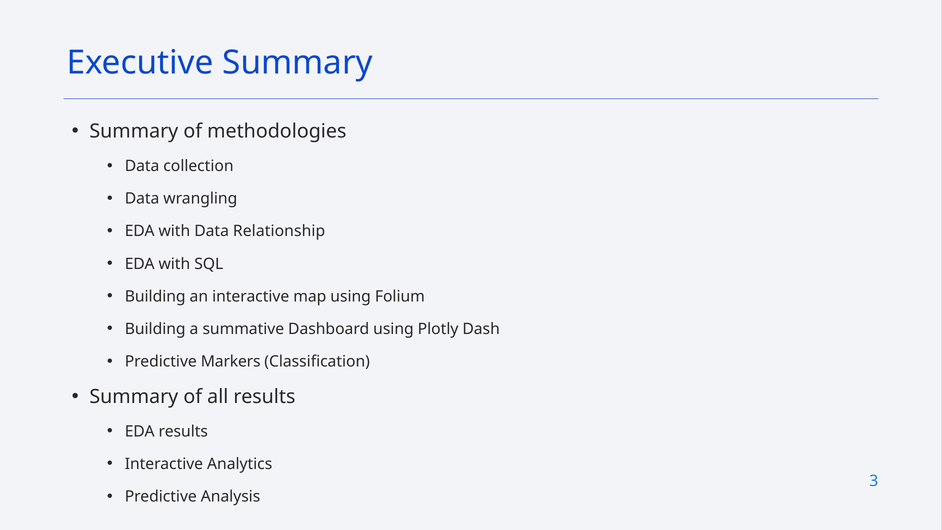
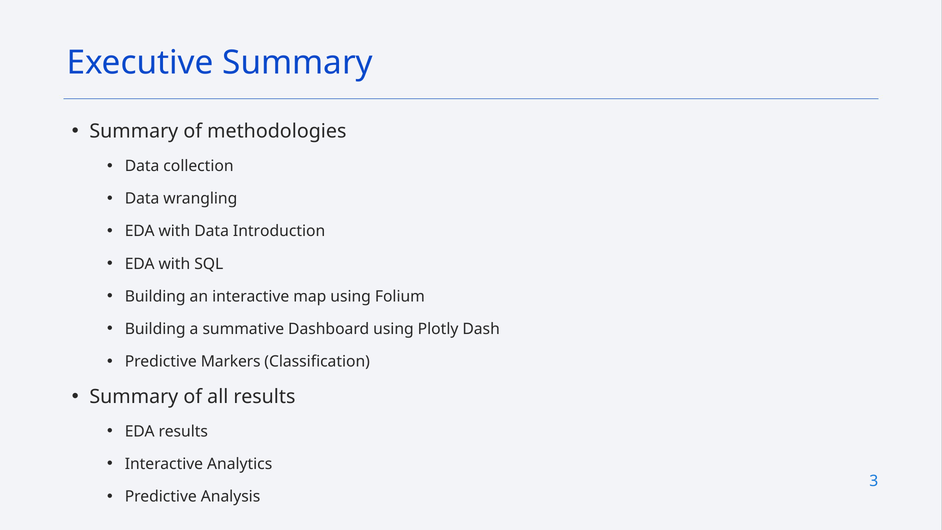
Relationship: Relationship -> Introduction (279, 231)
